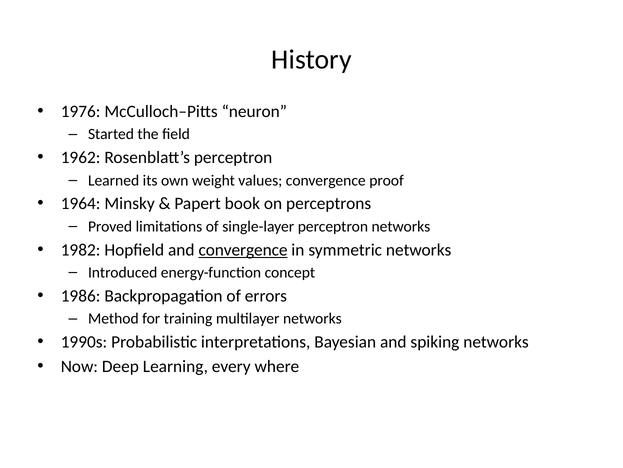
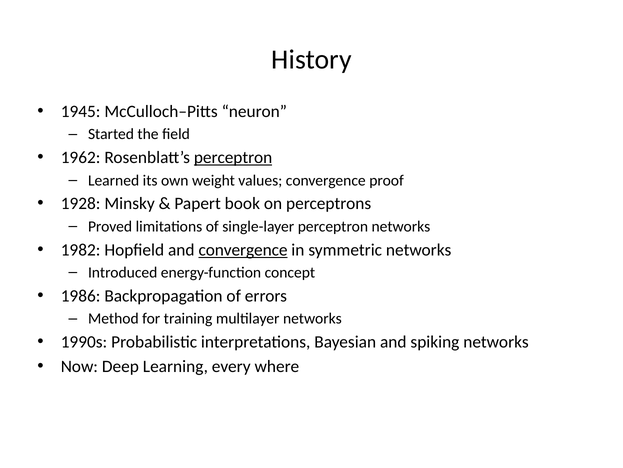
1976: 1976 -> 1945 (81, 111)
perceptron underline: none -> present (233, 157)
1964: 1964 -> 1928 (81, 203)
